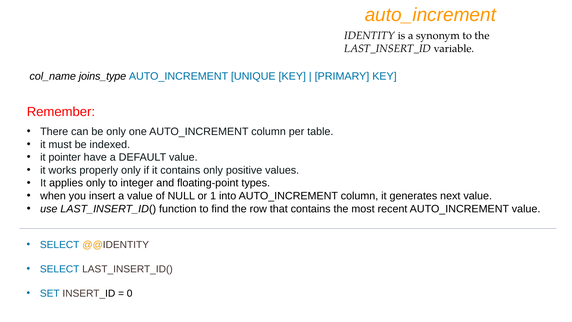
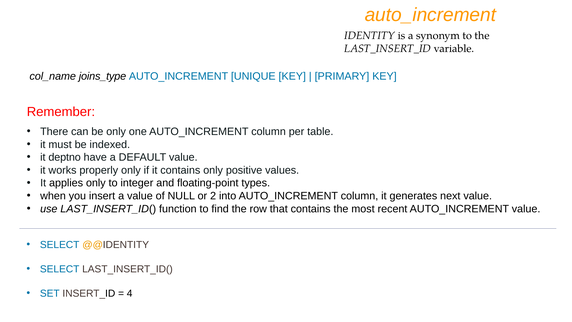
pointer: pointer -> deptno (65, 157)
1: 1 -> 2 (213, 196)
0: 0 -> 4 (130, 293)
